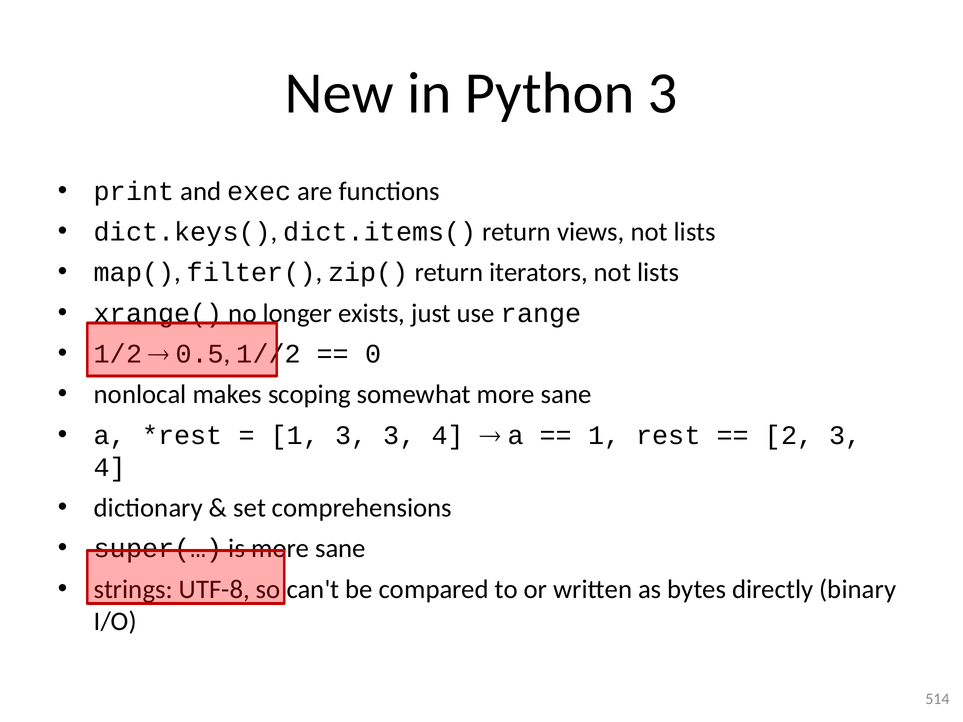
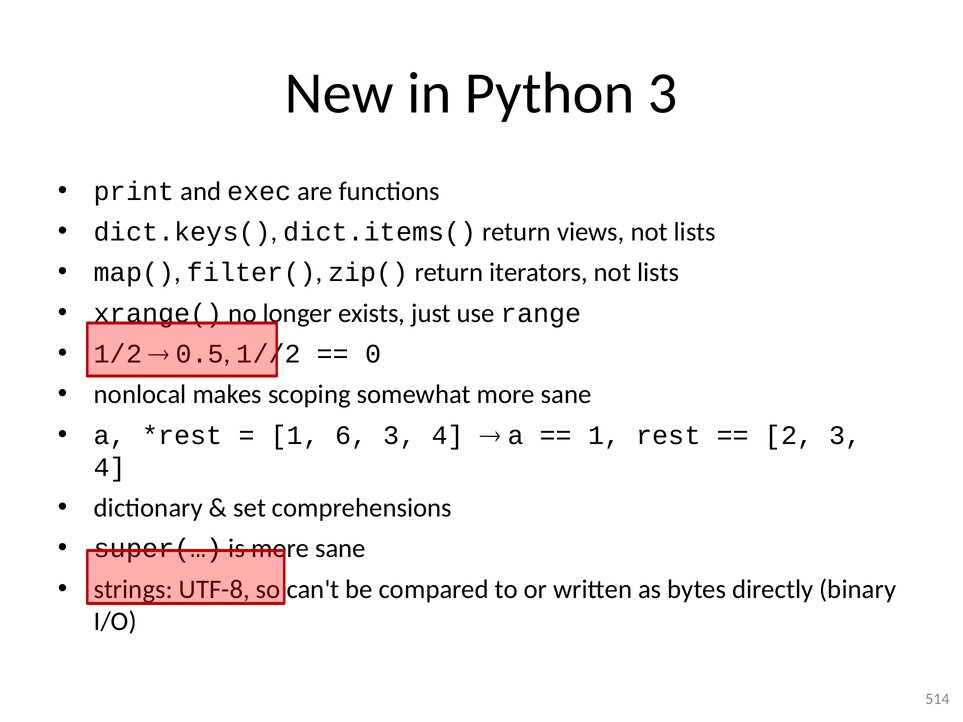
1 3: 3 -> 6 (351, 435)
